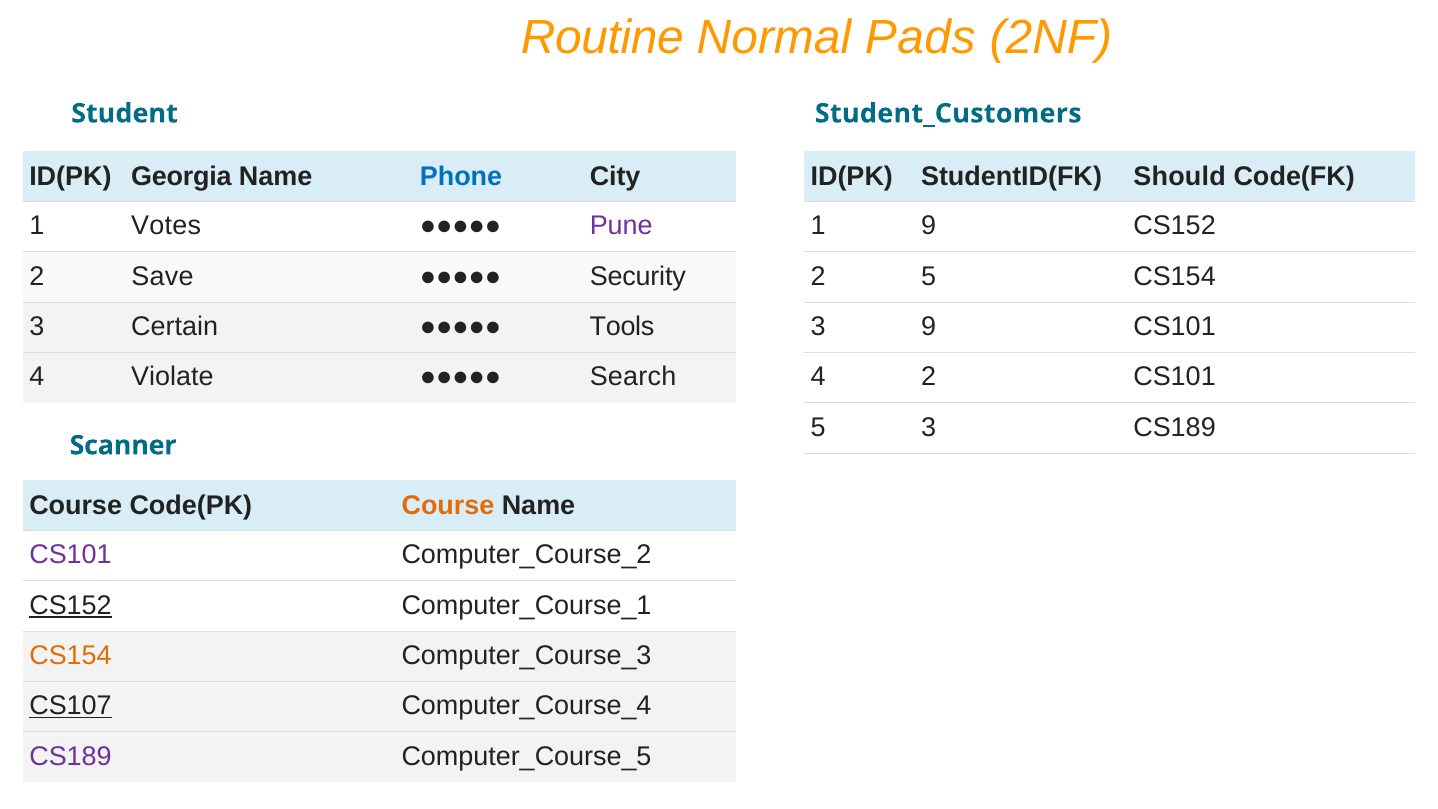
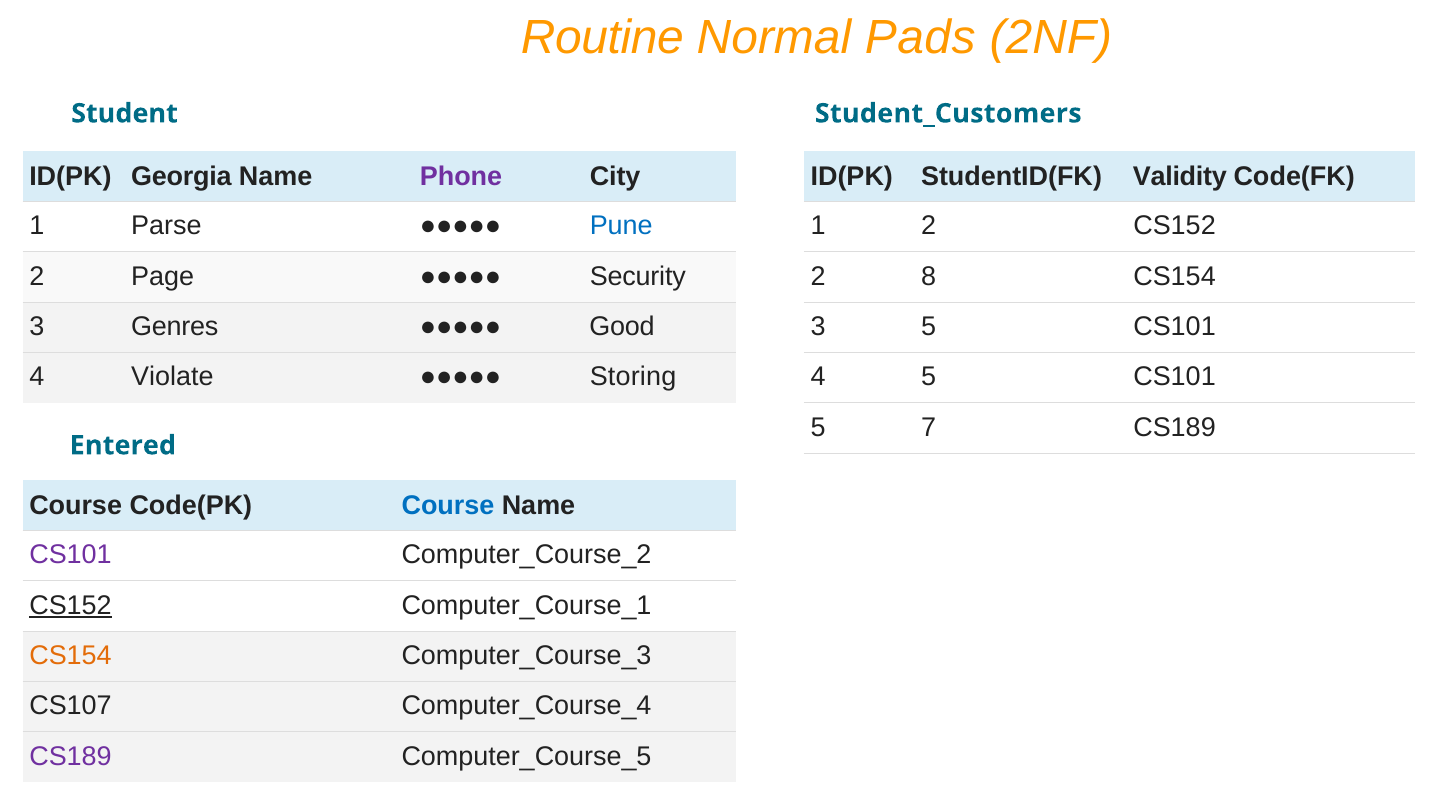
Phone colour: blue -> purple (461, 177)
Should: Should -> Validity (1180, 177)
Votes: Votes -> Parse (166, 226)
Pune colour: purple -> blue (621, 226)
1 9: 9 -> 2 (929, 226)
Save: Save -> Page (163, 276)
2 5: 5 -> 8 (929, 276)
Certain: Certain -> Genres (175, 327)
Tools: Tools -> Good (622, 327)
3 9: 9 -> 5 (929, 327)
Search: Search -> Storing (633, 377)
4 2: 2 -> 5 (929, 377)
5 3: 3 -> 7 (929, 427)
Scanner: Scanner -> Entered (123, 445)
Course colour: orange -> blue (448, 506)
CS107 underline: present -> none (70, 706)
